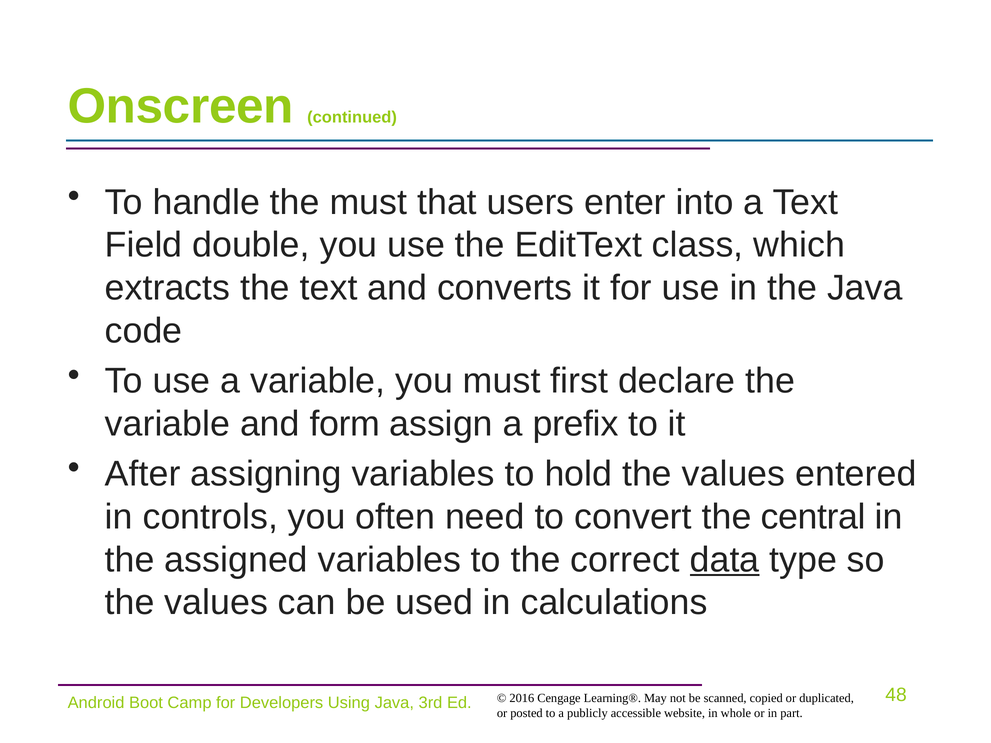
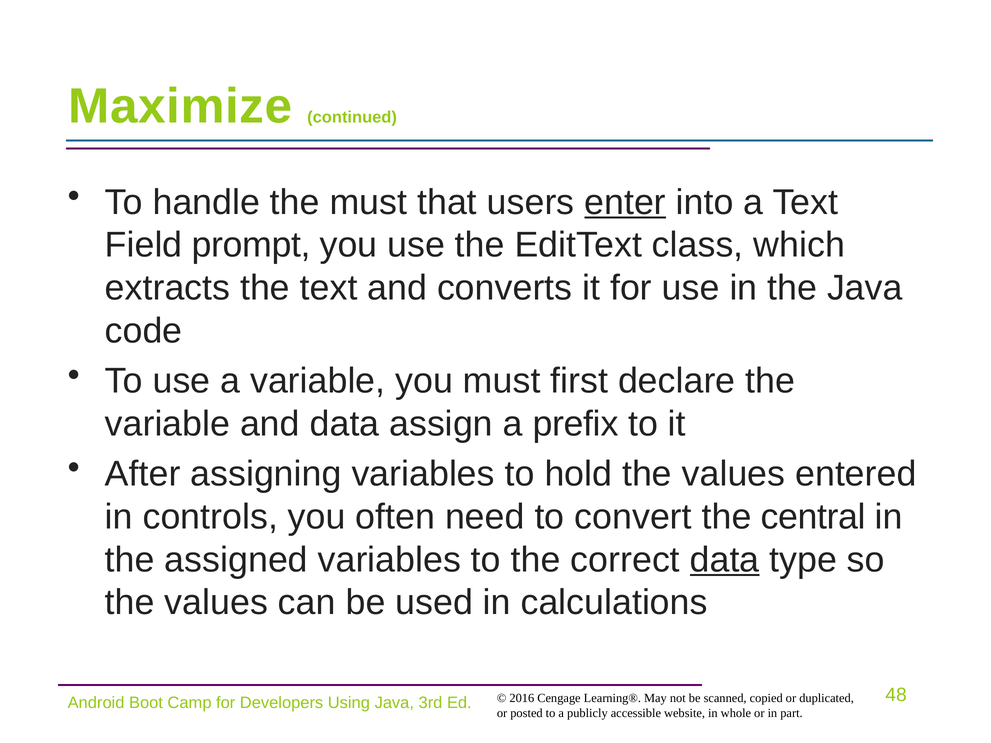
Onscreen: Onscreen -> Maximize (180, 107)
enter underline: none -> present (625, 202)
double: double -> prompt (251, 245)
and form: form -> data (345, 424)
